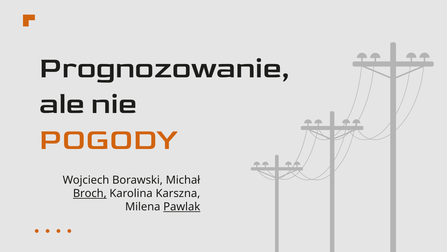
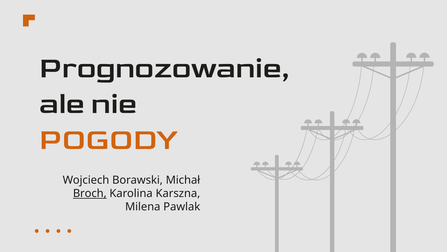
Pawlak underline: present -> none (182, 207)
